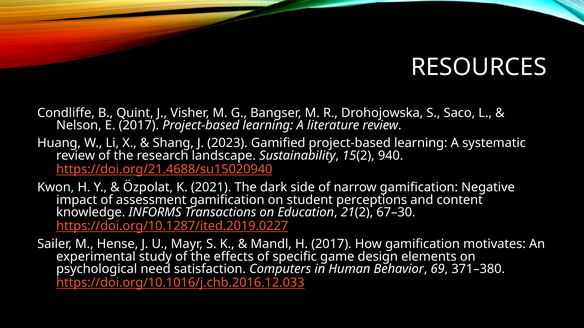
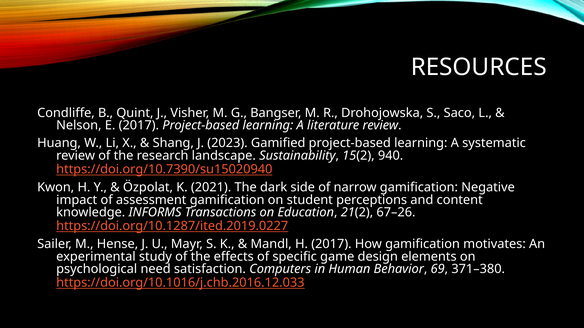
https://doi.org/21.4688/su15020940: https://doi.org/21.4688/su15020940 -> https://doi.org/10.7390/su15020940 (164, 169)
67–30: 67–30 -> 67–26 (396, 213)
